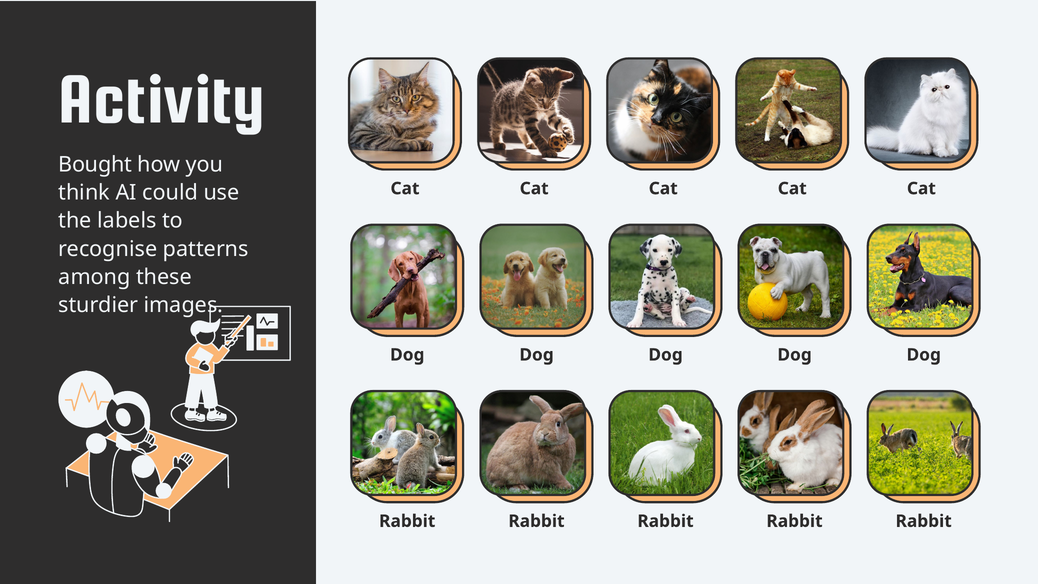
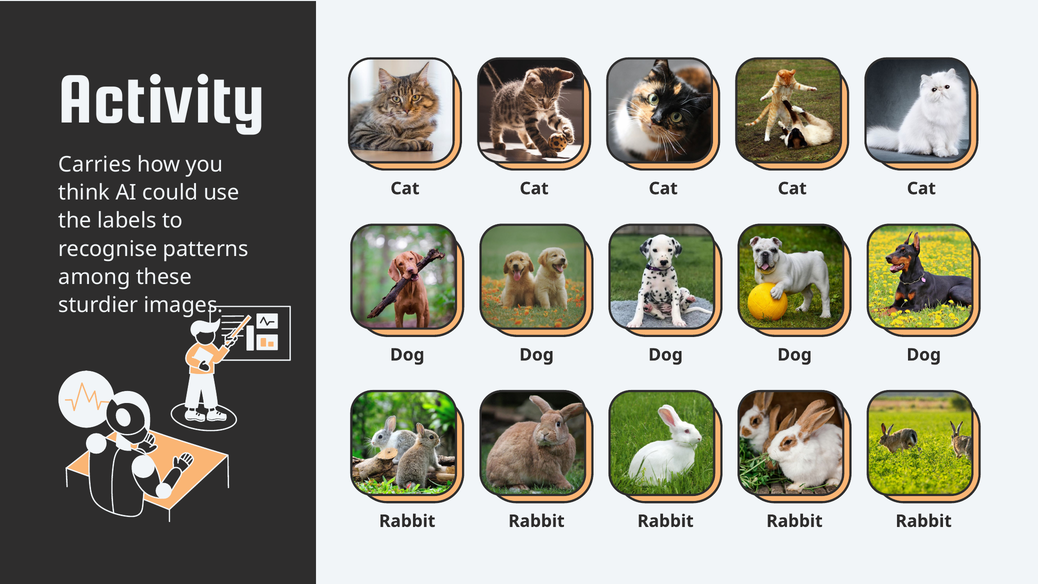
Bought: Bought -> Carries (95, 164)
